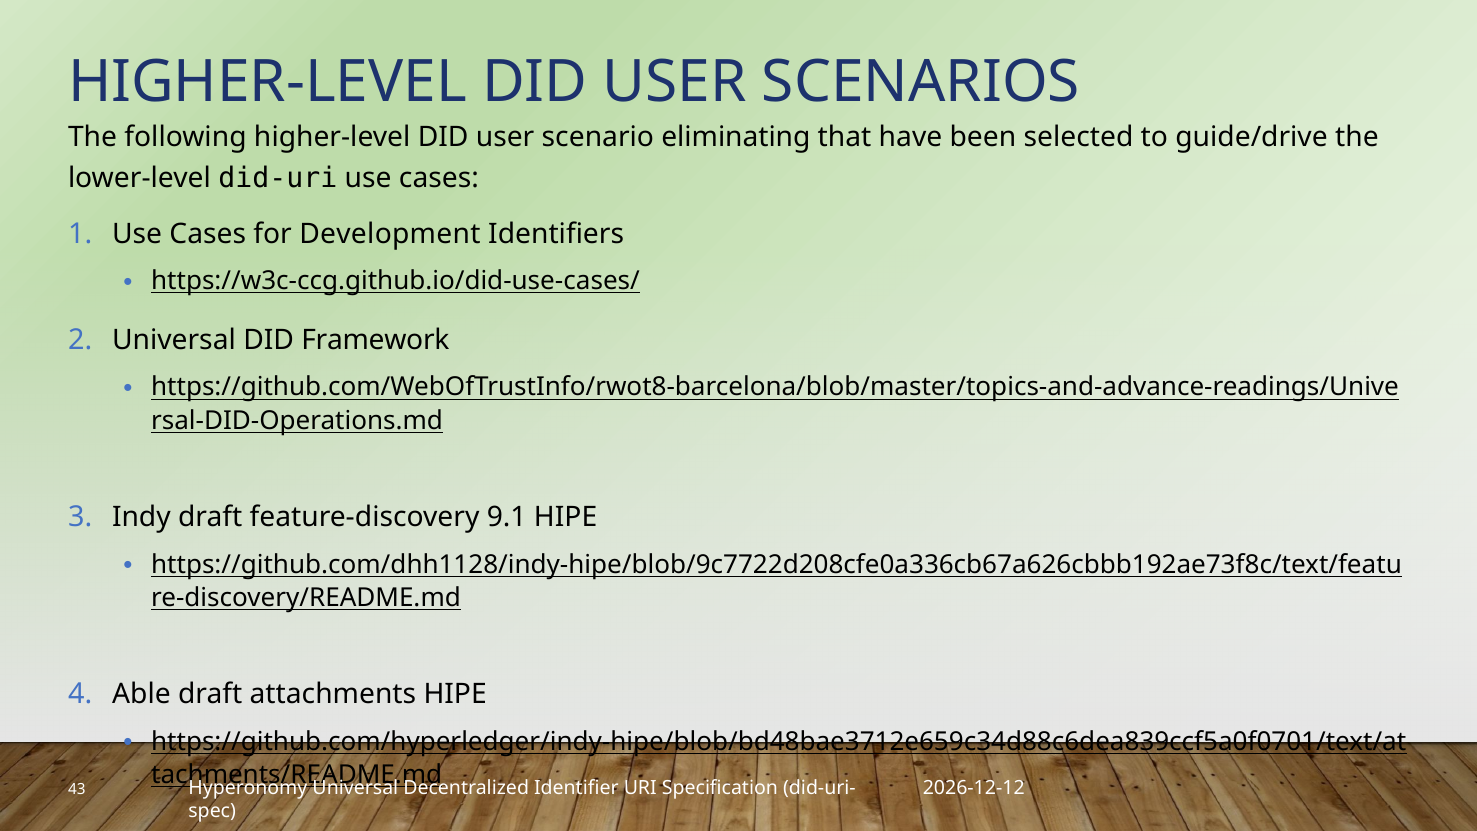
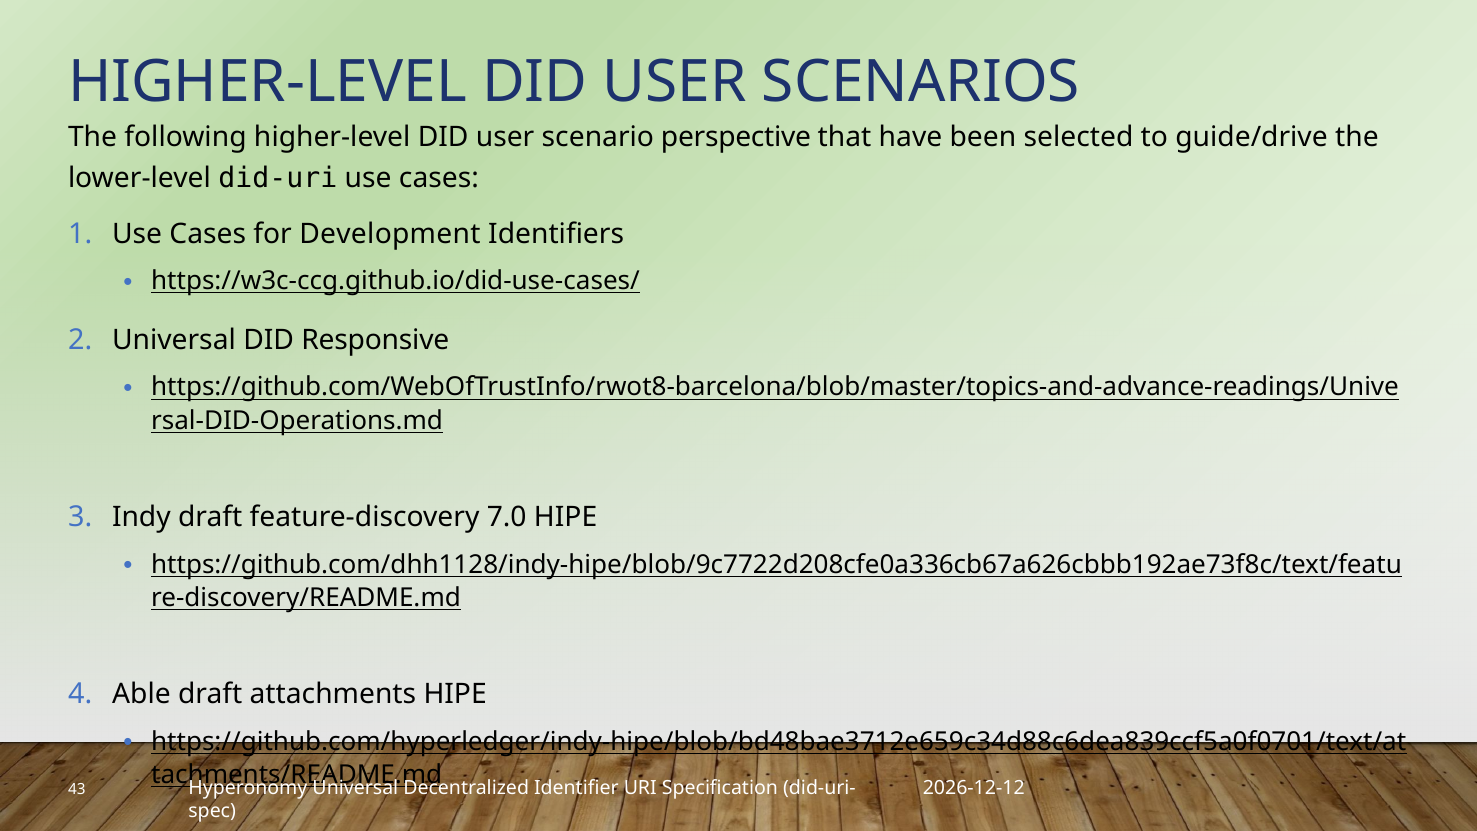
eliminating: eliminating -> perspective (736, 137)
Framework: Framework -> Responsive (375, 340)
9.1: 9.1 -> 7.0 (507, 517)
